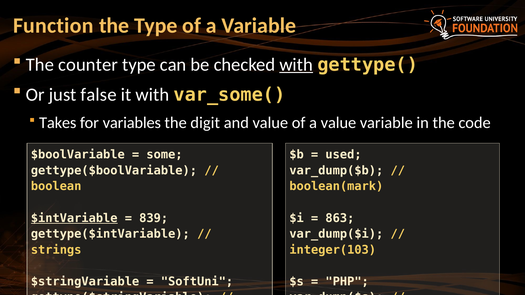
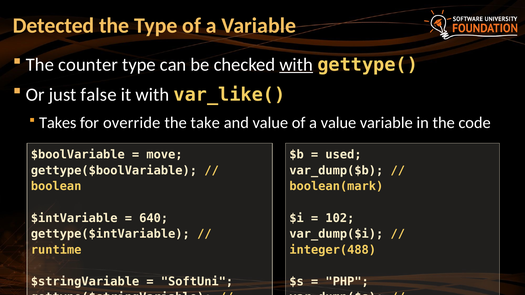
Function: Function -> Detected (54, 26)
var_some(: var_some( -> var_like( (229, 95)
variables: variables -> override (132, 123)
digit: digit -> take (205, 123)
some: some -> move (164, 155)
$intVariable underline: present -> none (74, 218)
839: 839 -> 640 (154, 218)
863: 863 -> 102 (340, 218)
strings: strings -> runtime (56, 250)
integer(103: integer(103 -> integer(488 (333, 250)
